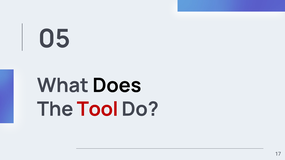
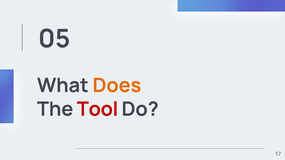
Does colour: black -> orange (117, 86)
